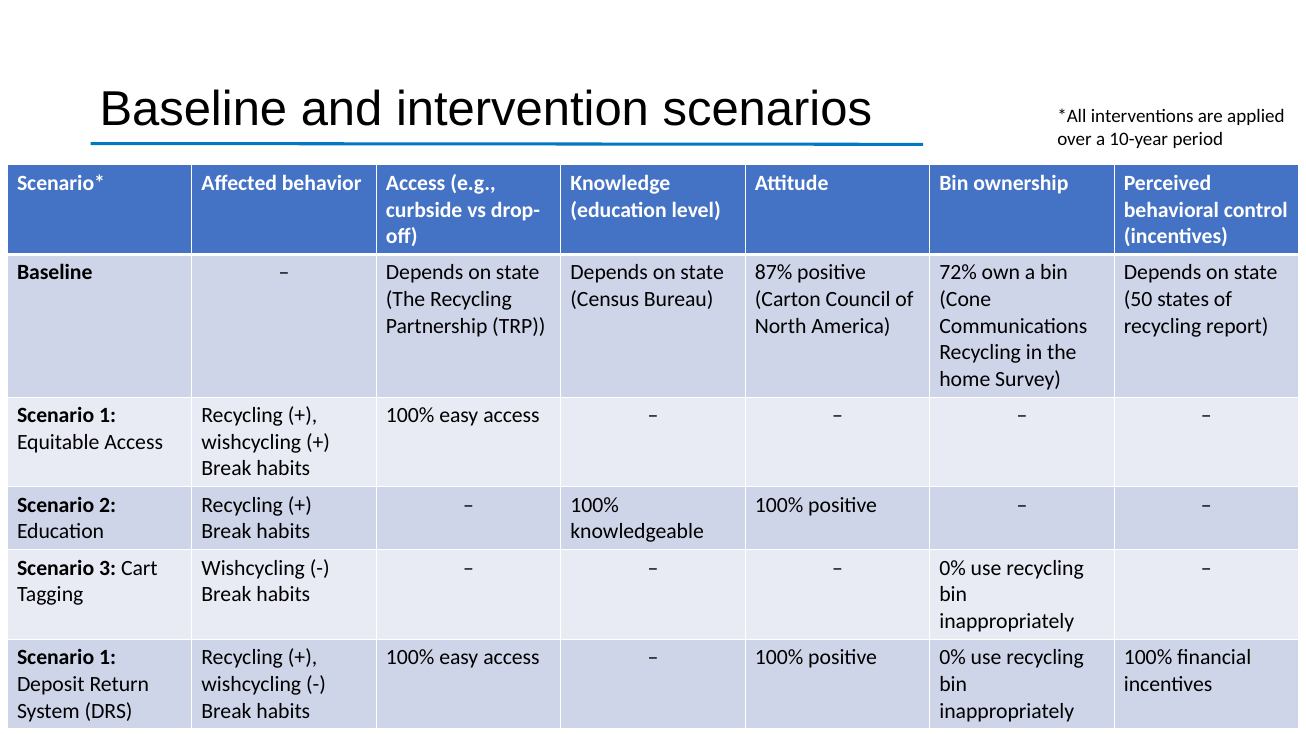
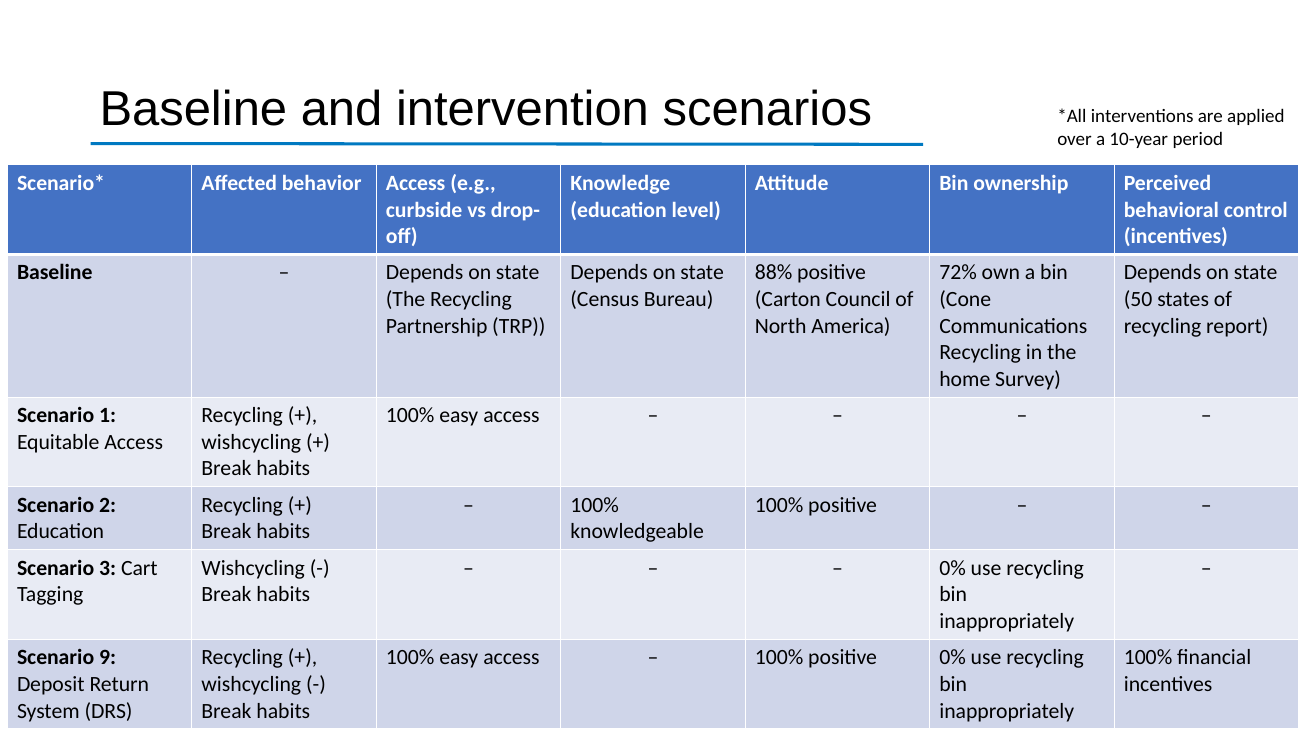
87%: 87% -> 88% (774, 273)
1: 1 -> 9 (108, 658)
